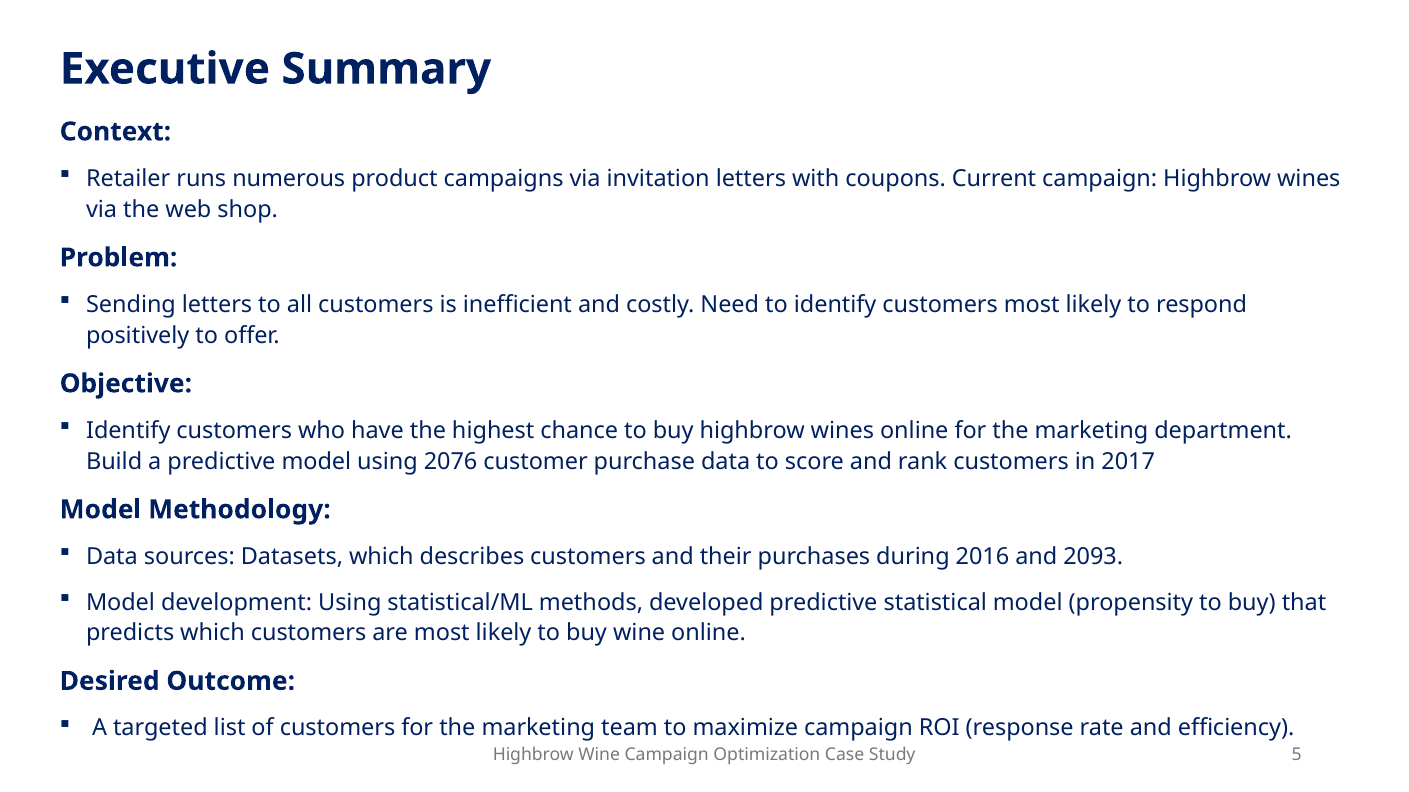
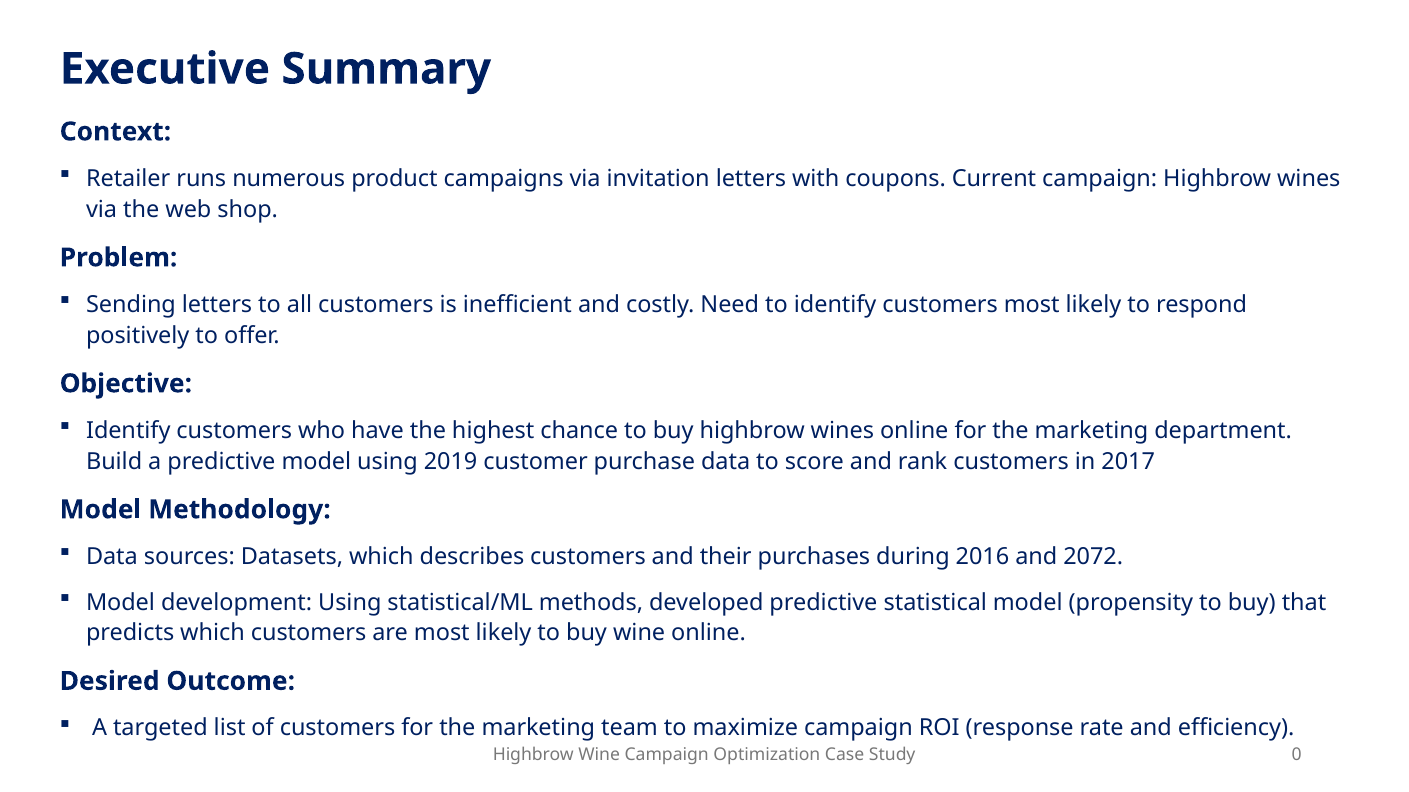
2076: 2076 -> 2019 (451, 462)
2093: 2093 -> 2072 (1093, 557)
5: 5 -> 0 (1297, 755)
